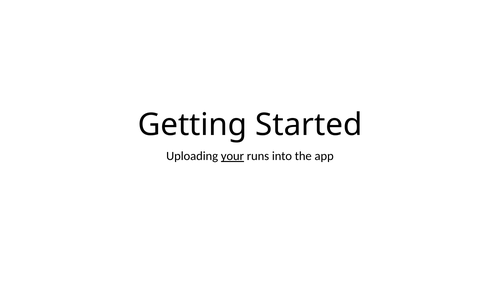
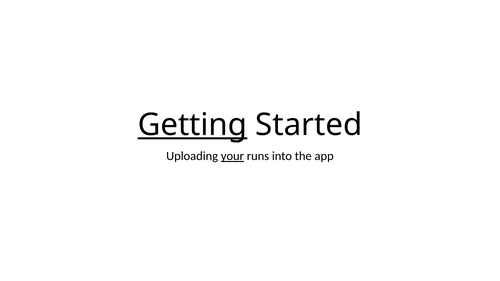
Getting underline: none -> present (192, 125)
